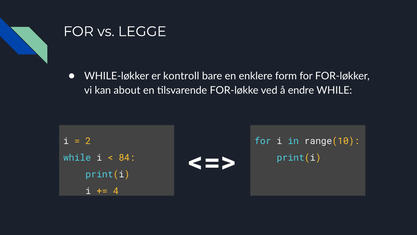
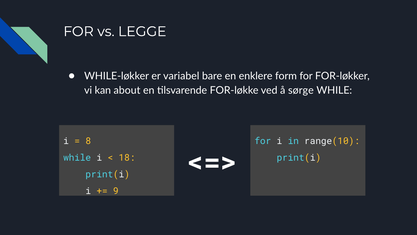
kontroll: kontroll -> variabel (181, 76)
endre: endre -> sørge (301, 90)
2: 2 -> 8 (88, 141)
84: 84 -> 18 (127, 157)
4: 4 -> 9 (116, 191)
